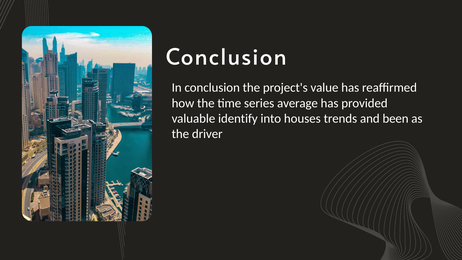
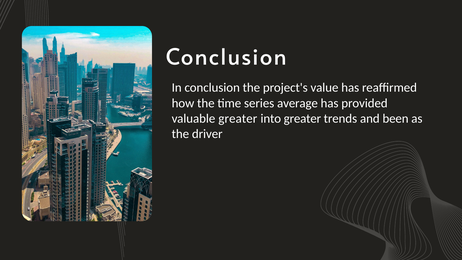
valuable identify: identify -> greater (238, 118)
into houses: houses -> greater (302, 118)
